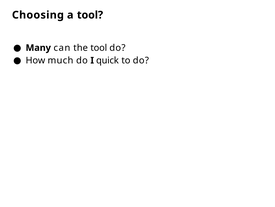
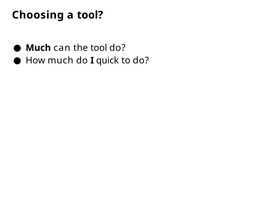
Many: Many -> Much (38, 48)
